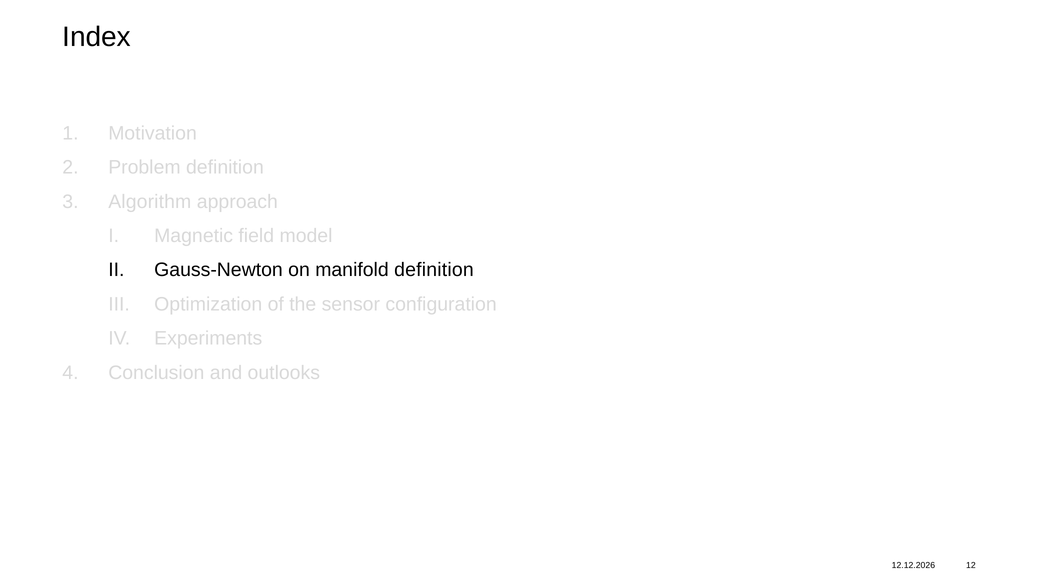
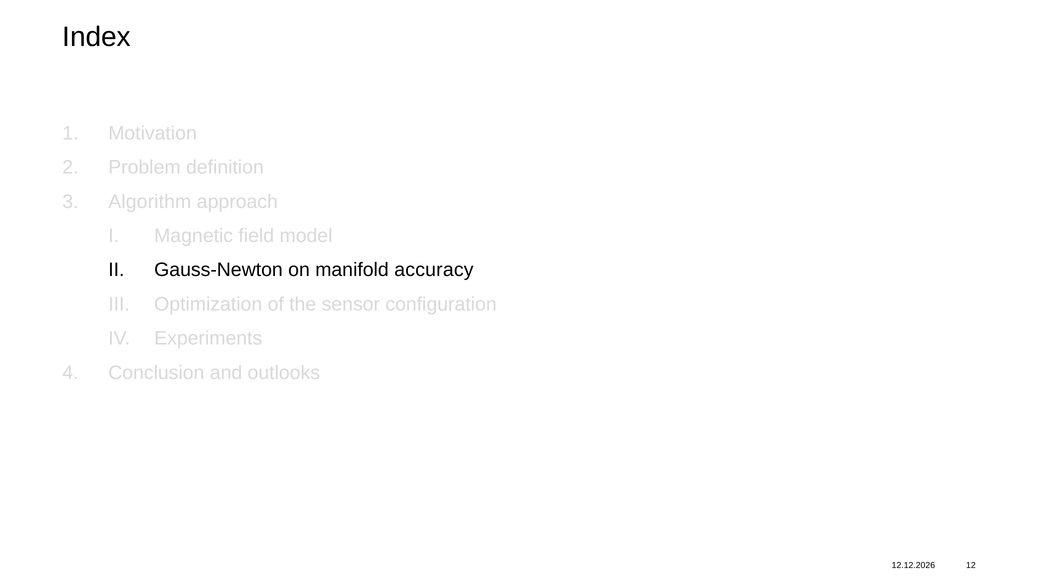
manifold definition: definition -> accuracy (434, 270)
